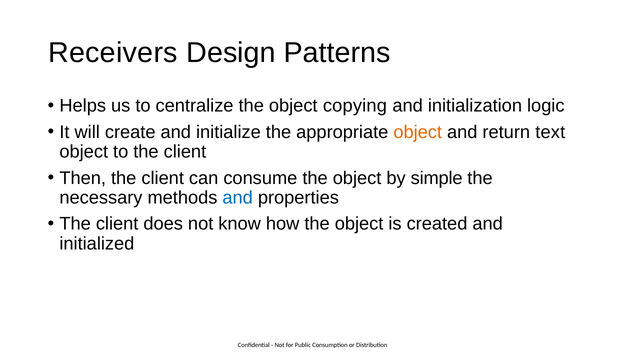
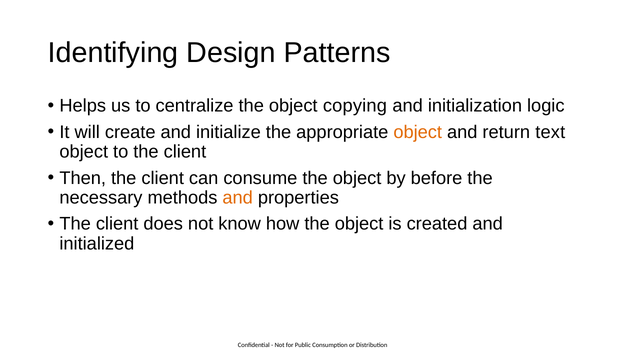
Receivers: Receivers -> Identifying (113, 53)
simple: simple -> before (437, 178)
and colour: blue -> orange (238, 198)
